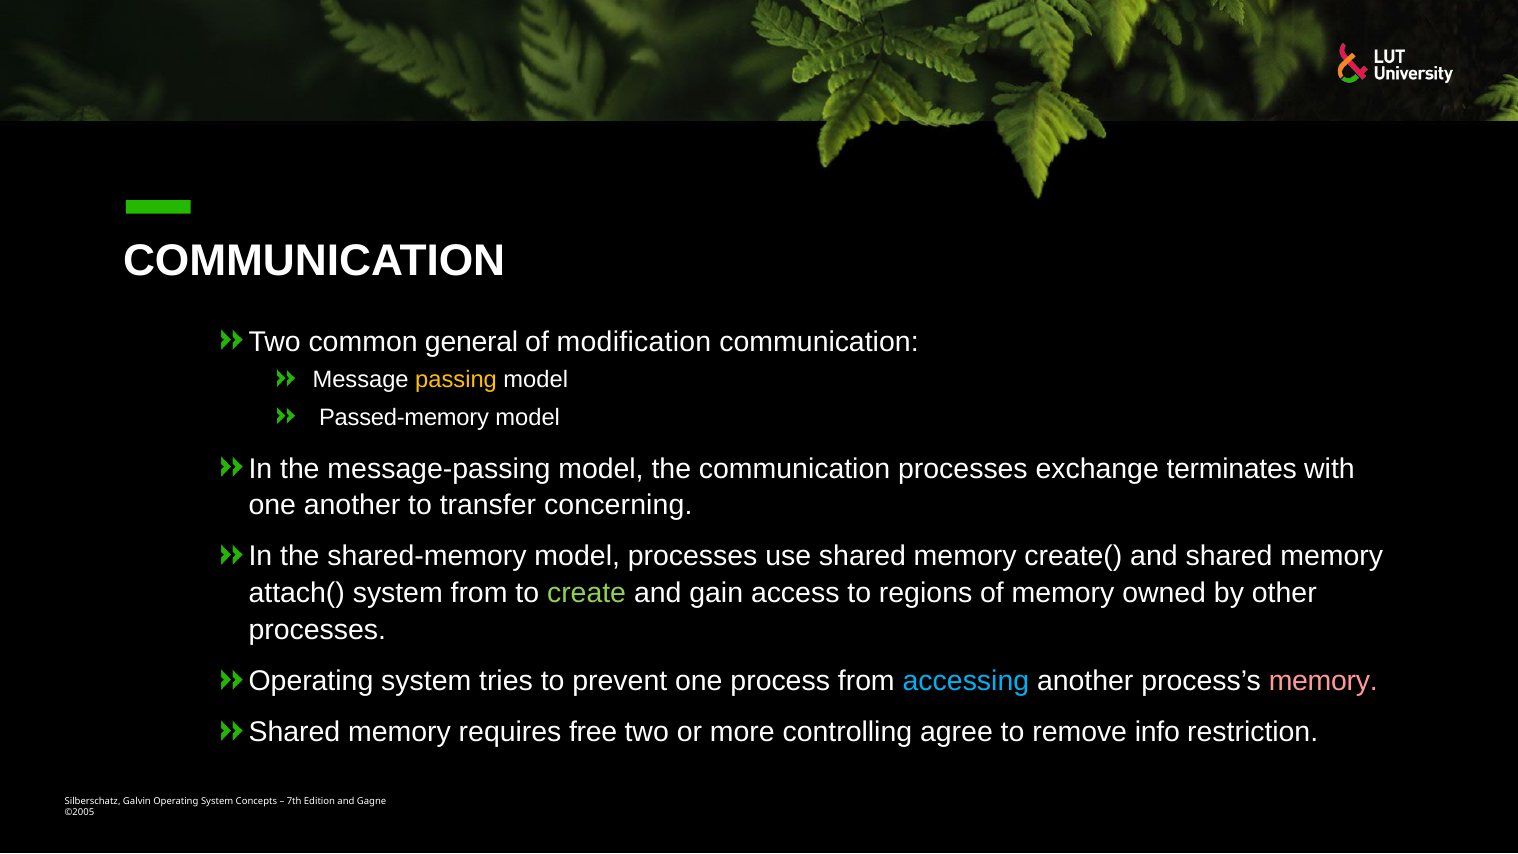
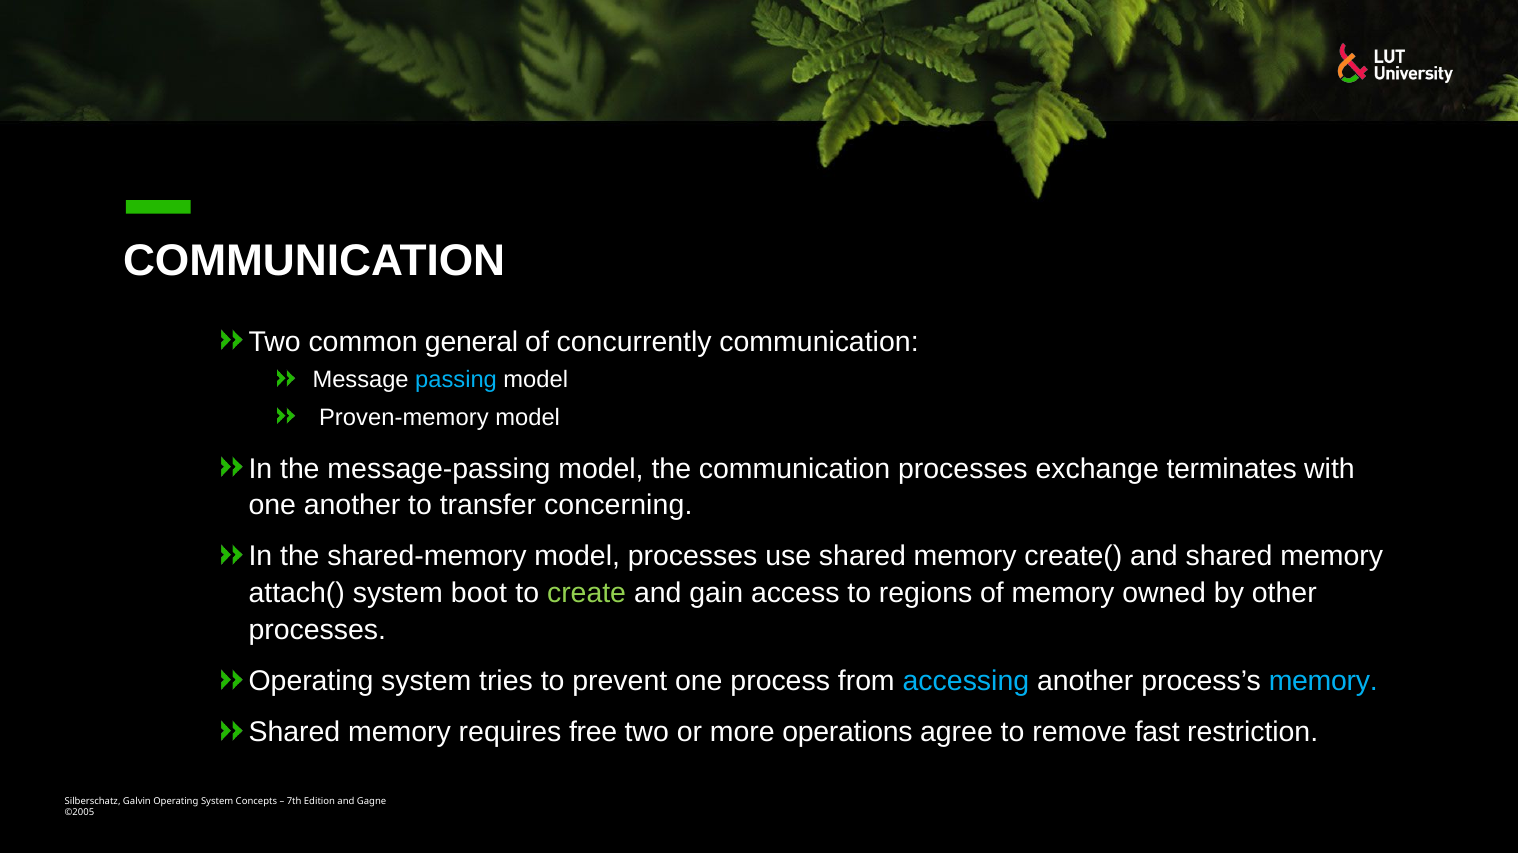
modification: modification -> concurrently (634, 342)
passing colour: yellow -> light blue (456, 379)
Passed-memory: Passed-memory -> Proven-memory (404, 417)
system from: from -> boot (479, 593)
memory colour: pink -> light blue (1323, 681)
controlling: controlling -> operations (848, 732)
info: info -> fast (1157, 732)
